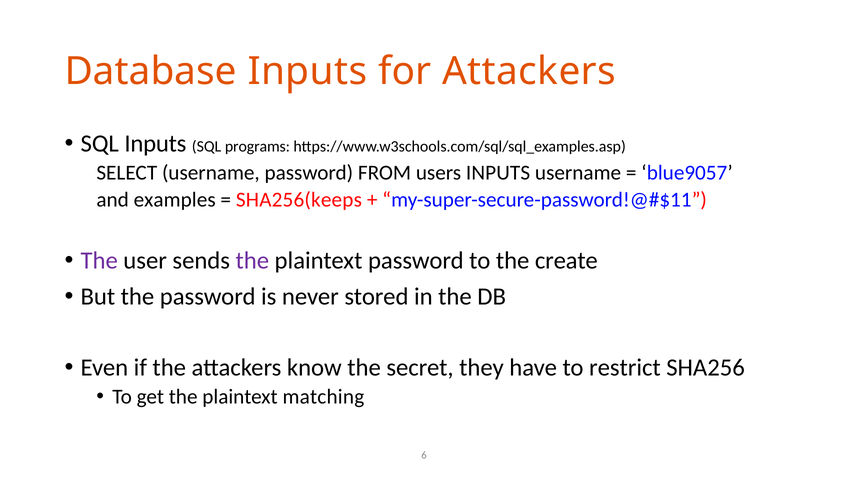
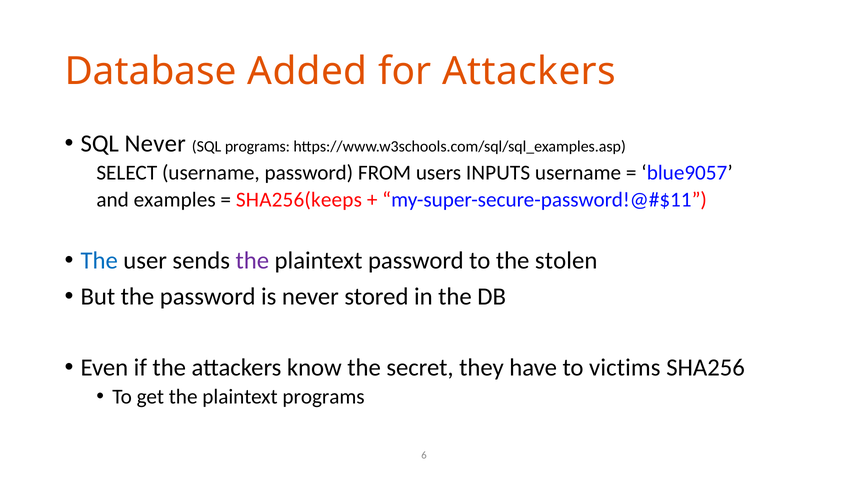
Database Inputs: Inputs -> Added (307, 71)
SQL Inputs: Inputs -> Never (155, 143)
The colour: purple -> blue (99, 261)
create: create -> stolen (566, 261)
restrict: restrict -> victims (625, 367)
plaintext matching: matching -> programs (324, 397)
